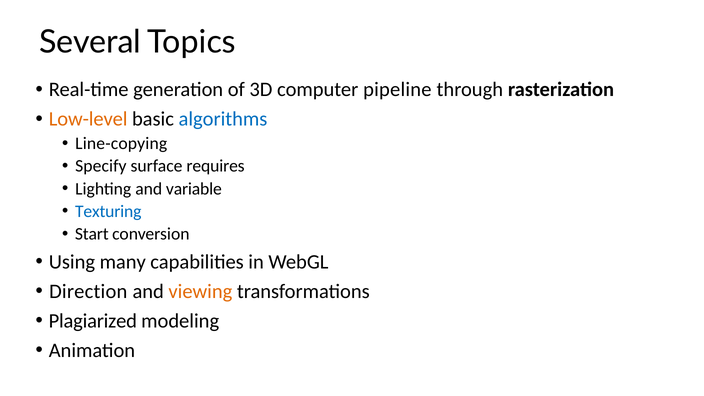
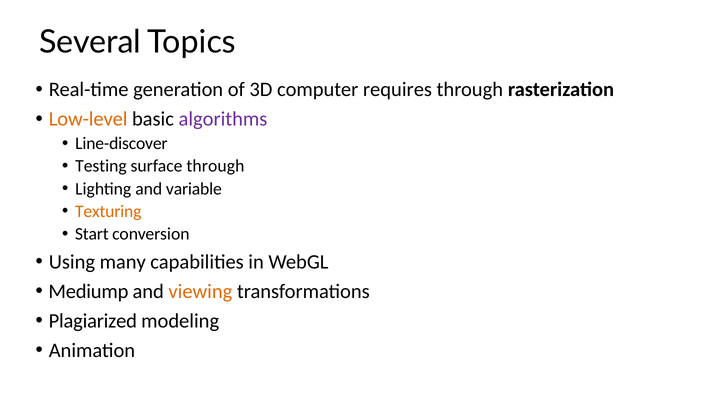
pipeline: pipeline -> requires (397, 90)
algorithms colour: blue -> purple (223, 119)
Line-copying: Line-copying -> Line-discover (121, 143)
Specify: Specify -> Testing (101, 166)
surface requires: requires -> through (215, 166)
Texturing colour: blue -> orange (108, 211)
Direction: Direction -> Mediump (88, 291)
